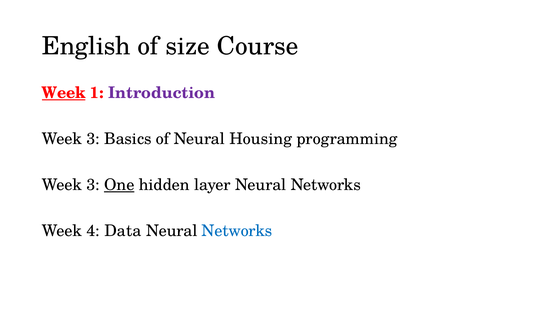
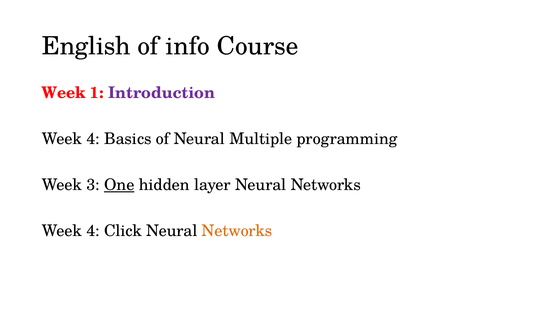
size: size -> info (188, 46)
Week underline: present -> none (64, 93)
3: 3 -> 4 (93, 139)
Housing: Housing -> Multiple (261, 139)
Data: Data -> Click (123, 231)
Networks colour: blue -> orange (237, 231)
